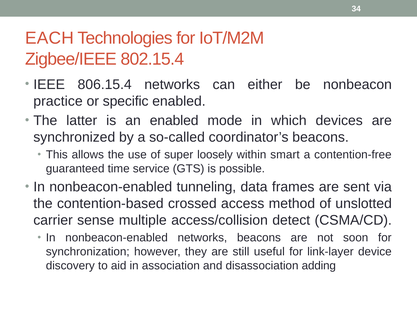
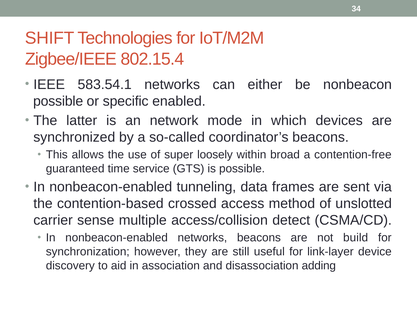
EACH: EACH -> SHIFT (50, 38)
806.15.4: 806.15.4 -> 583.54.1 (105, 84)
practice: practice -> possible (58, 101)
an enabled: enabled -> network (174, 121)
smart: smart -> broad (285, 155)
soon: soon -> build (356, 238)
